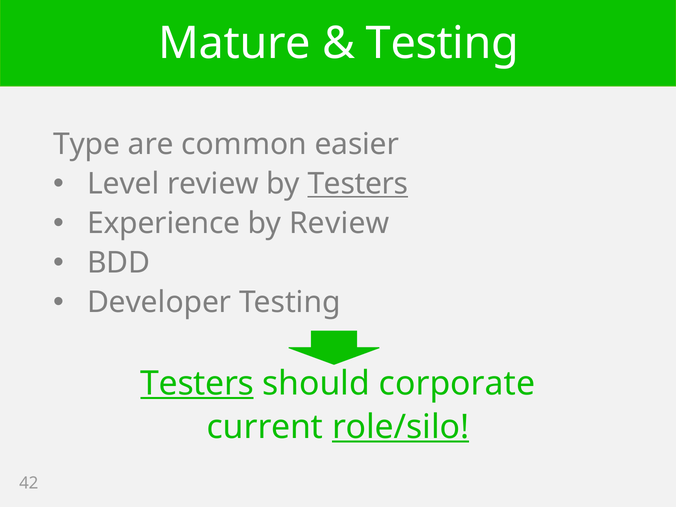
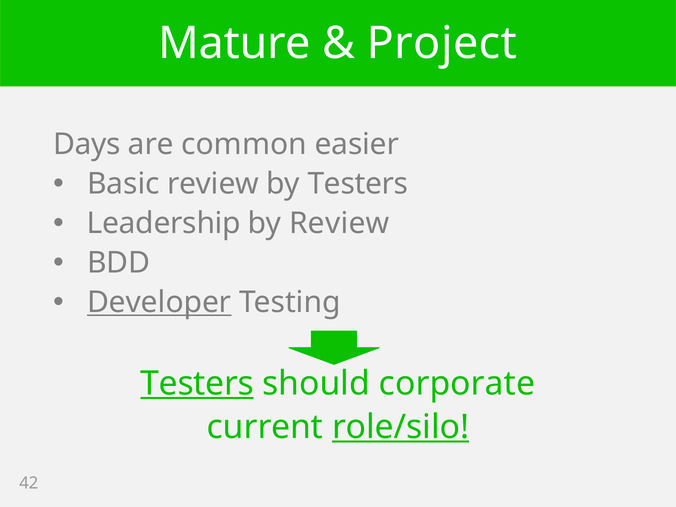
Testing: Testing -> Project (442, 43)
Type: Type -> Days (87, 144)
Level: Level -> Basic (123, 184)
Testers underline: present -> none (358, 184)
Experience: Experience -> Leadership (164, 223)
Developer underline: none -> present (159, 302)
